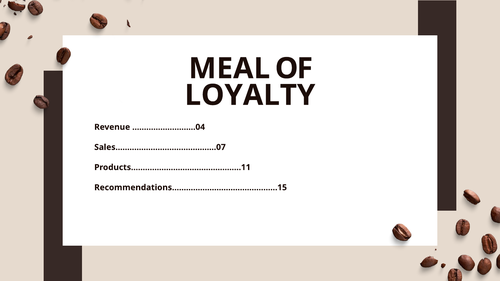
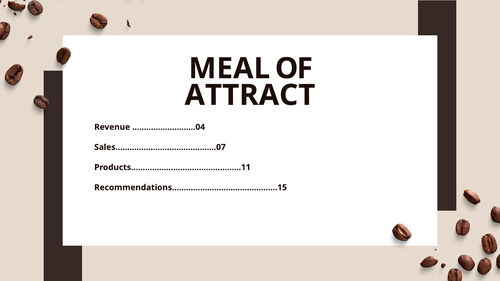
LOYALTY: LOYALTY -> ATTRACT (250, 95)
